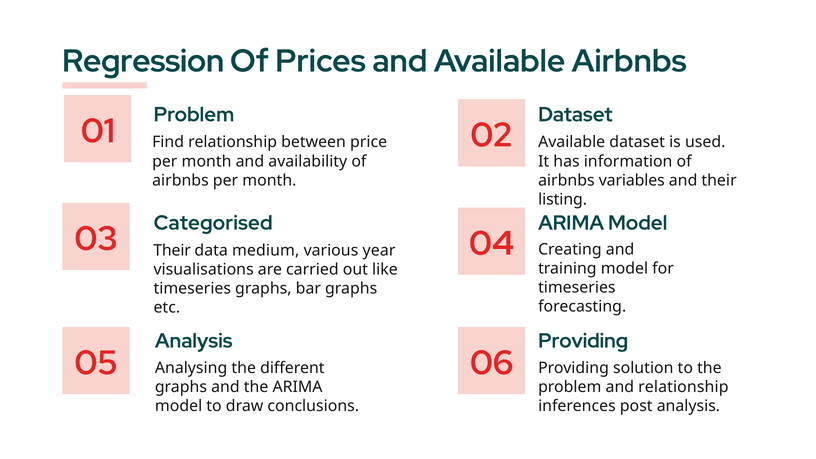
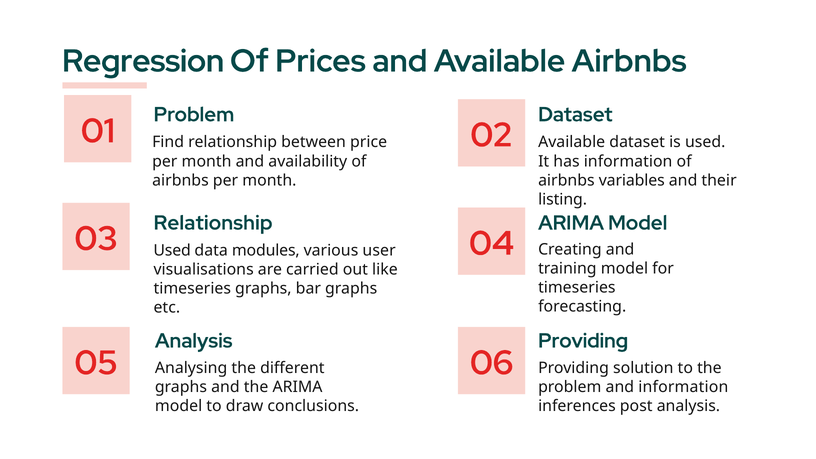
Categorised: Categorised -> Relationship (213, 223)
Their: Their -> Used (172, 250)
medium: medium -> modules (266, 250)
year: year -> user (379, 250)
and relationship: relationship -> information (683, 387)
